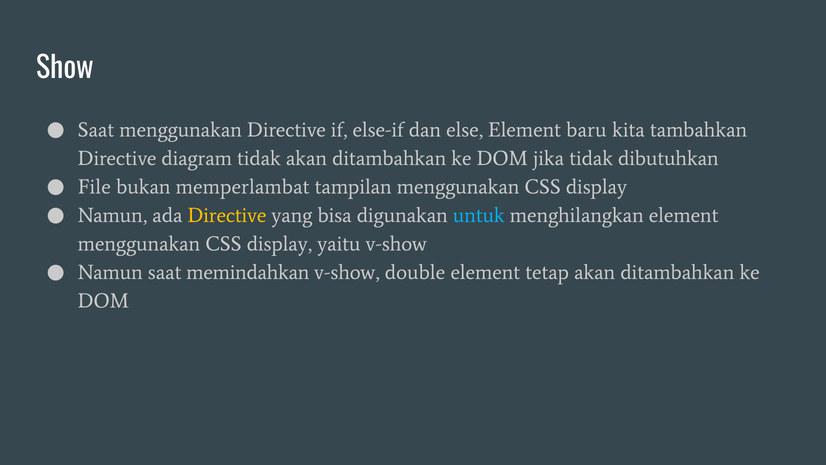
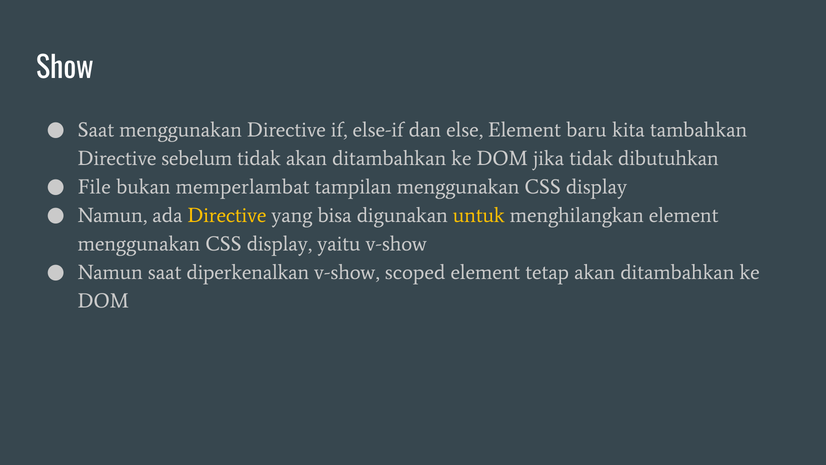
diagram: diagram -> sebelum (197, 158)
untuk colour: light blue -> yellow (479, 215)
memindahkan: memindahkan -> diperkenalkan (248, 272)
double: double -> scoped (415, 272)
